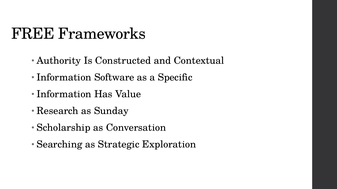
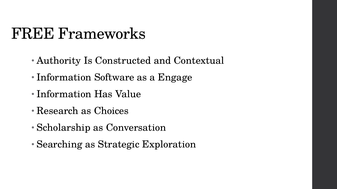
Specific: Specific -> Engage (175, 78)
Sunday: Sunday -> Choices (111, 111)
